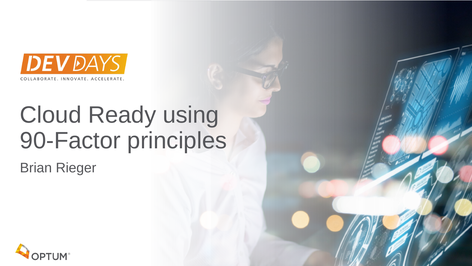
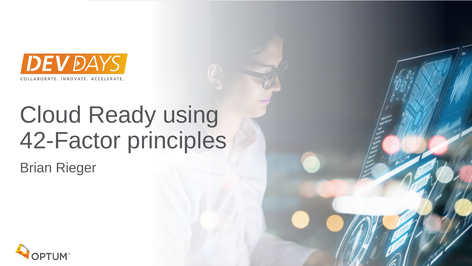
90-Factor: 90-Factor -> 42-Factor (70, 140)
